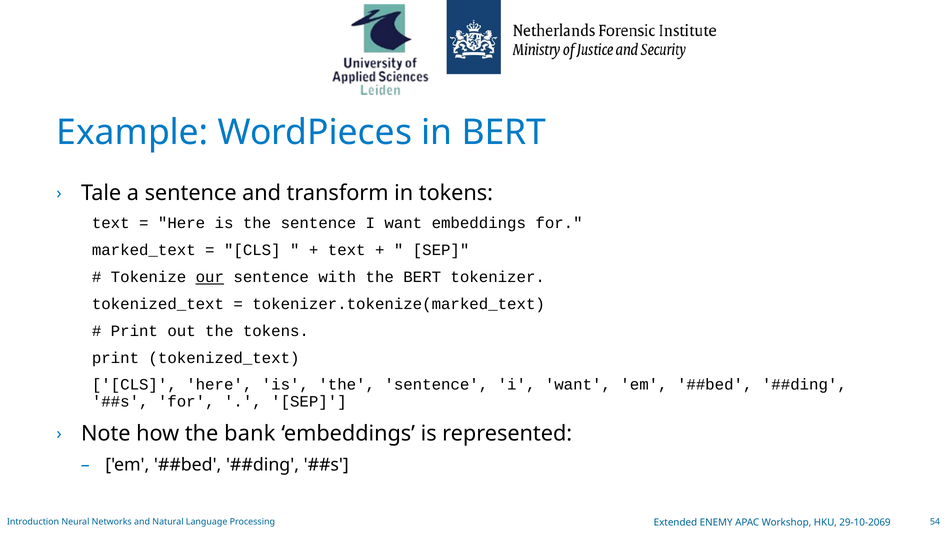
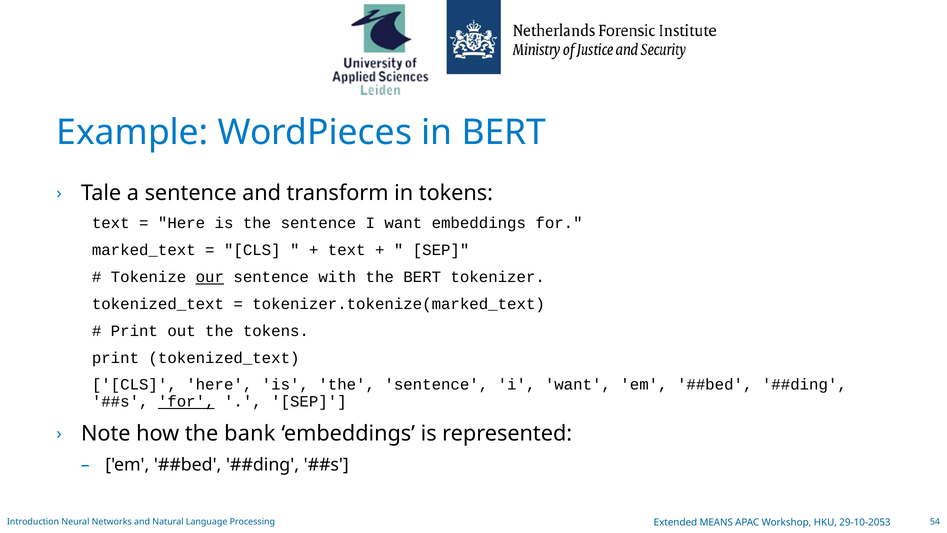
for underline: none -> present (186, 402)
ENEMY: ENEMY -> MEANS (716, 522)
29-10-2069: 29-10-2069 -> 29-10-2053 (865, 522)
